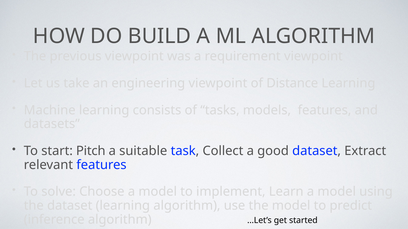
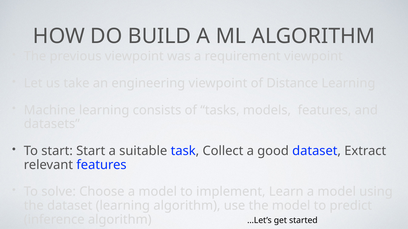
start Pitch: Pitch -> Start (91, 151)
